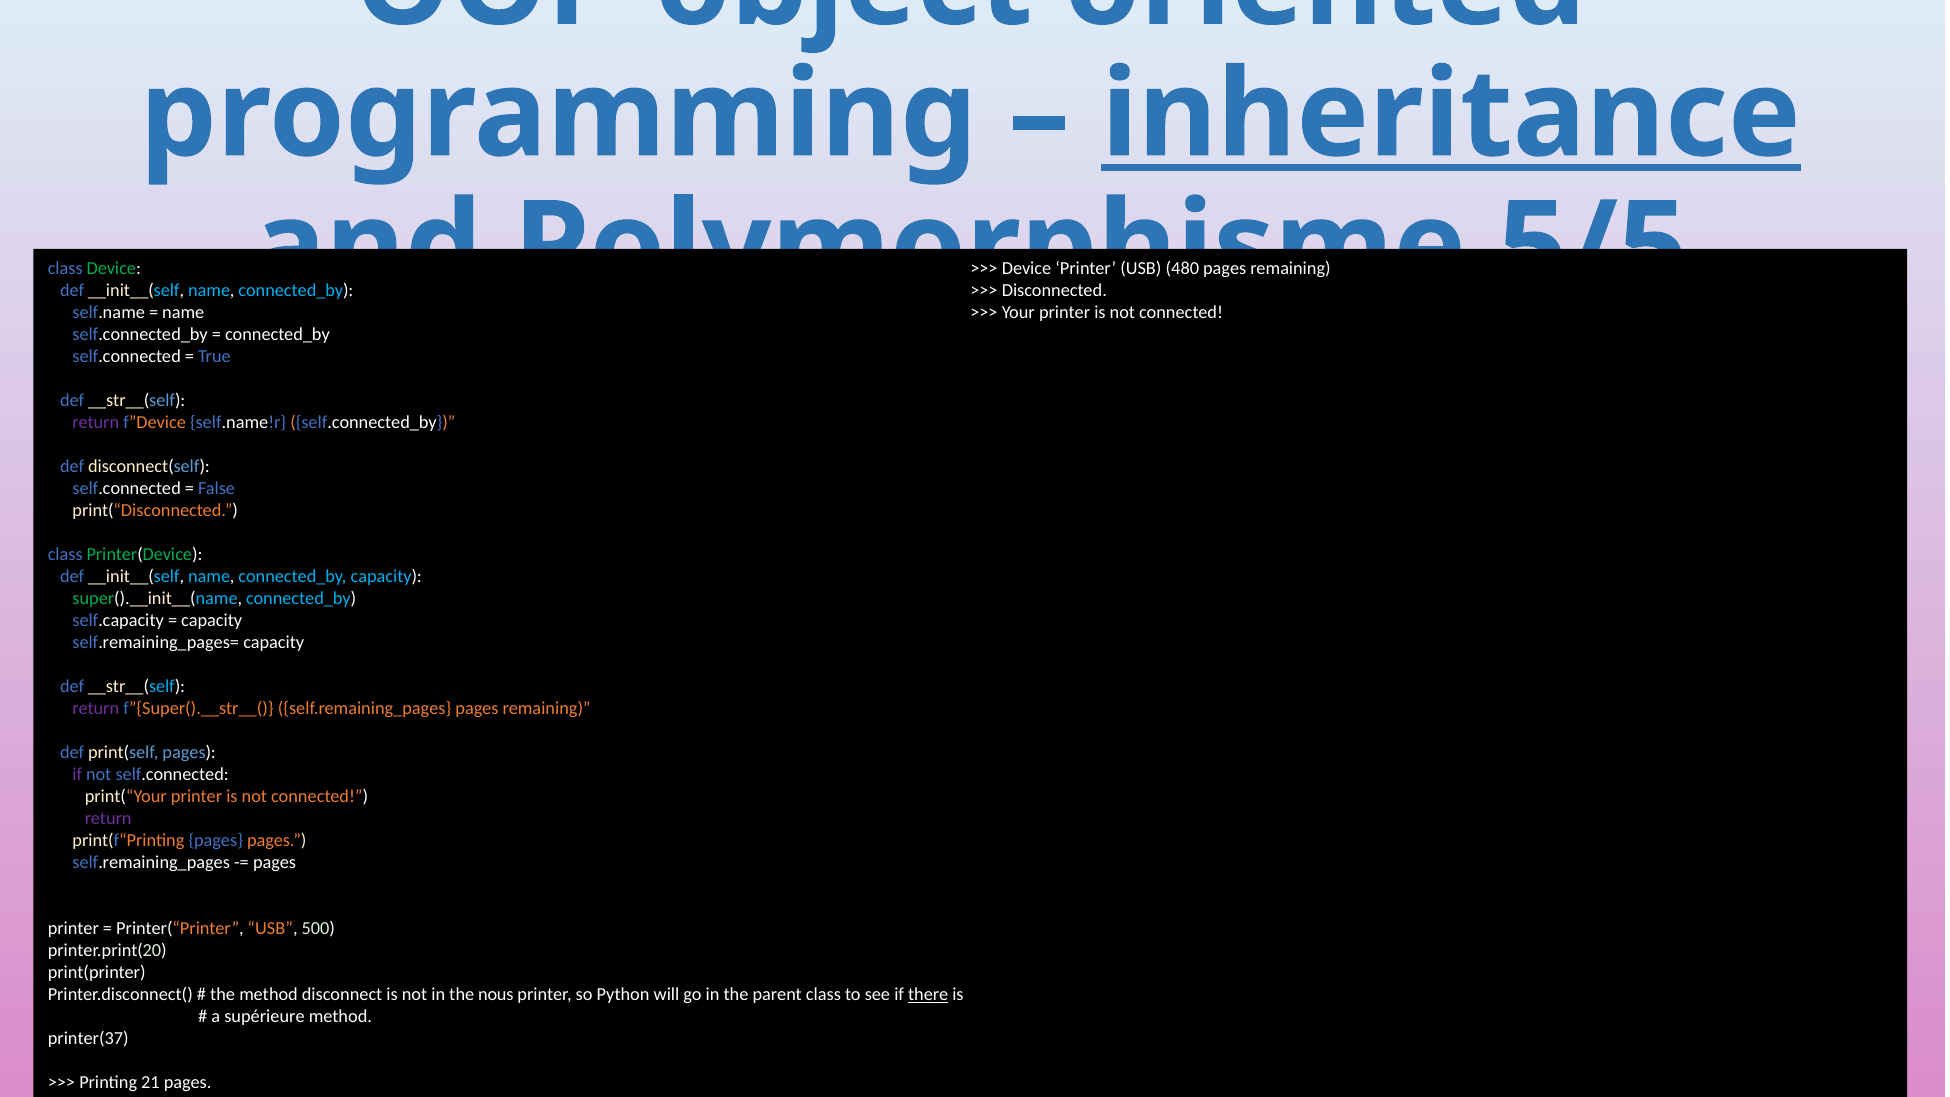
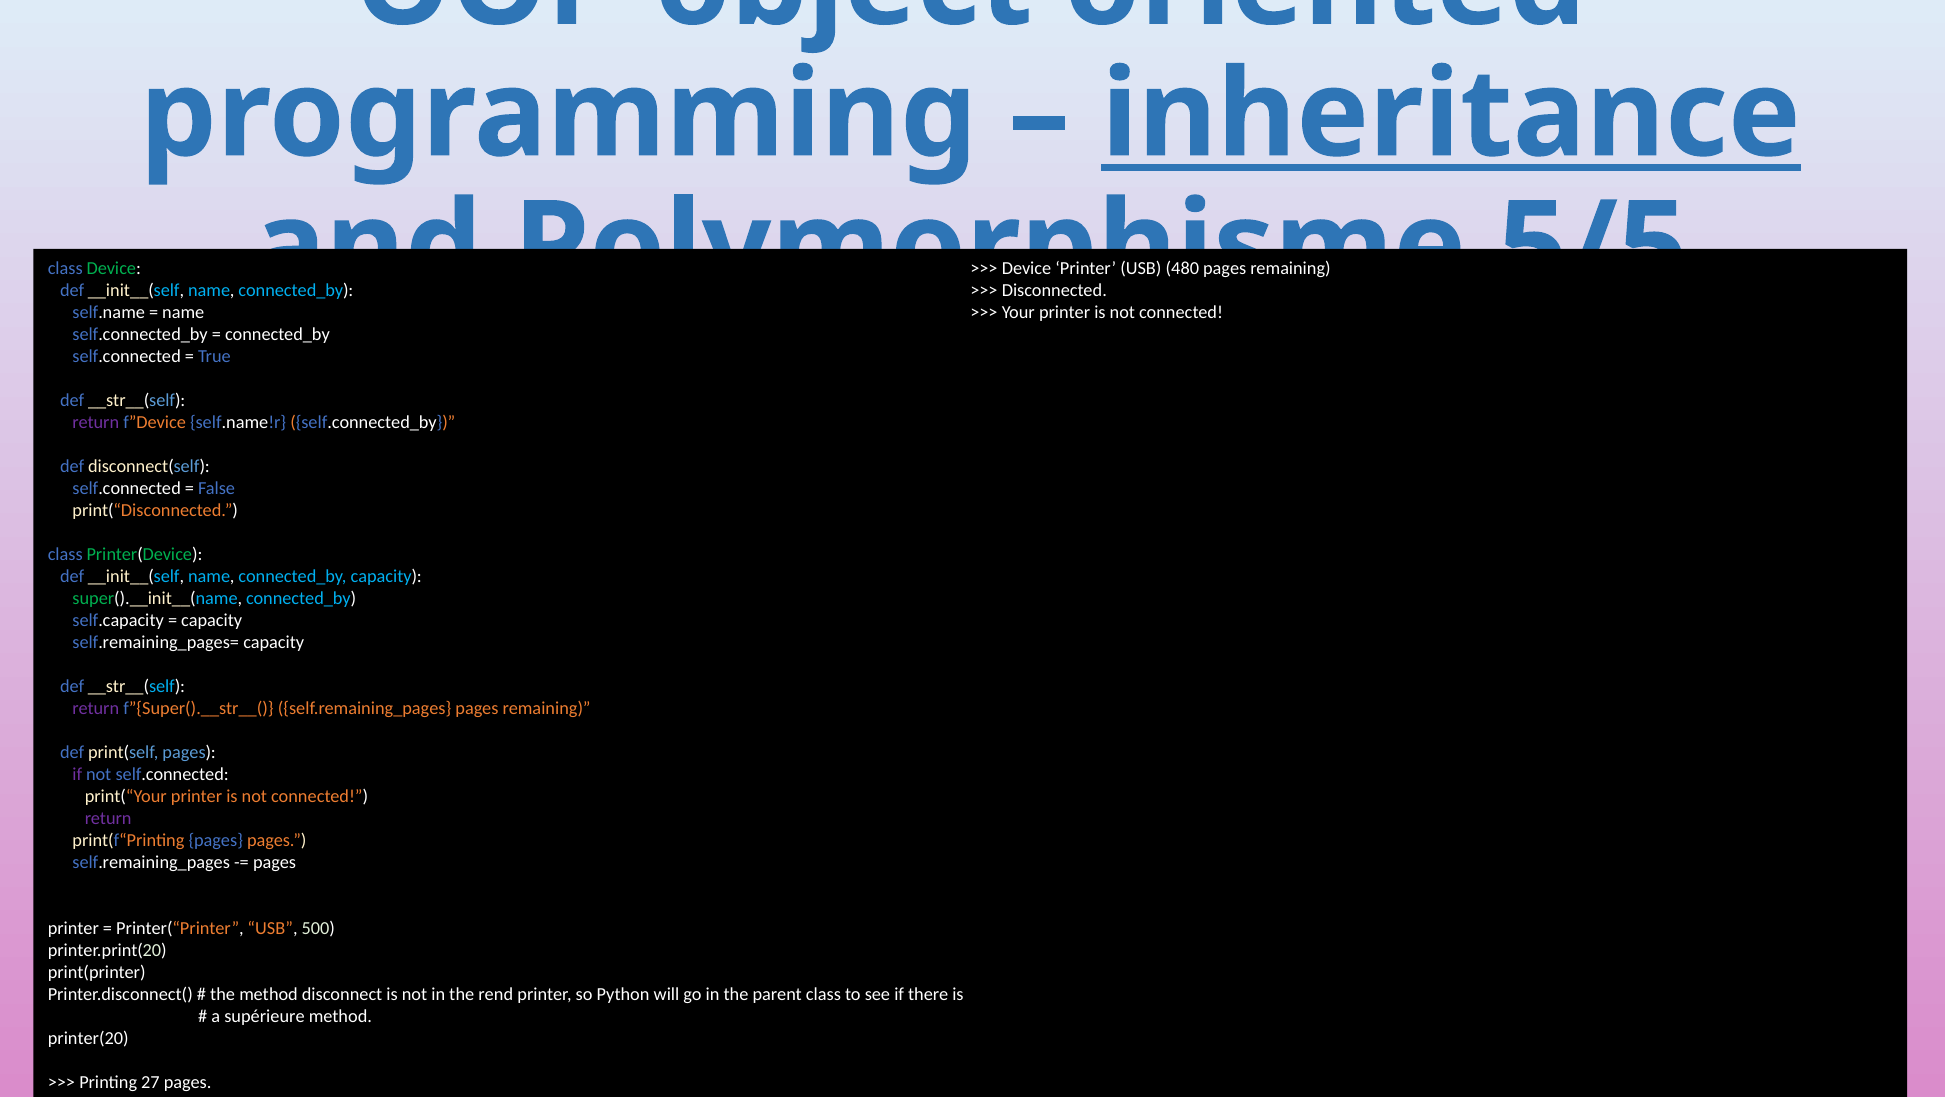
nous: nous -> rend (496, 994)
there underline: present -> none (928, 994)
printer(37: printer(37 -> printer(20 (88, 1038)
21: 21 -> 27 (150, 1082)
